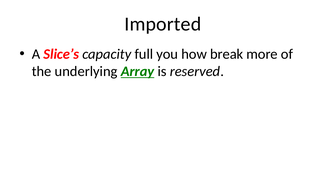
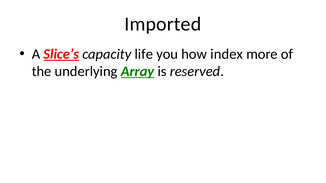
Slice’s underline: none -> present (61, 54)
full: full -> life (144, 54)
break: break -> index (227, 54)
